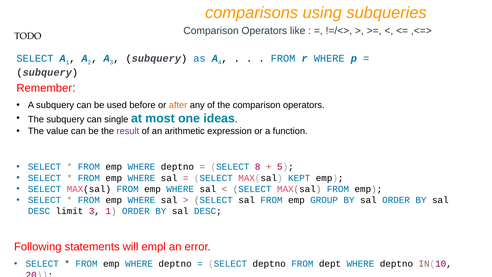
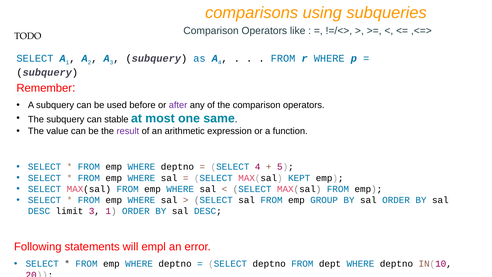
after colour: orange -> purple (178, 105)
single: single -> stable (116, 119)
ideas: ideas -> same (219, 118)
SELECT 8: 8 -> 4 (258, 167)
